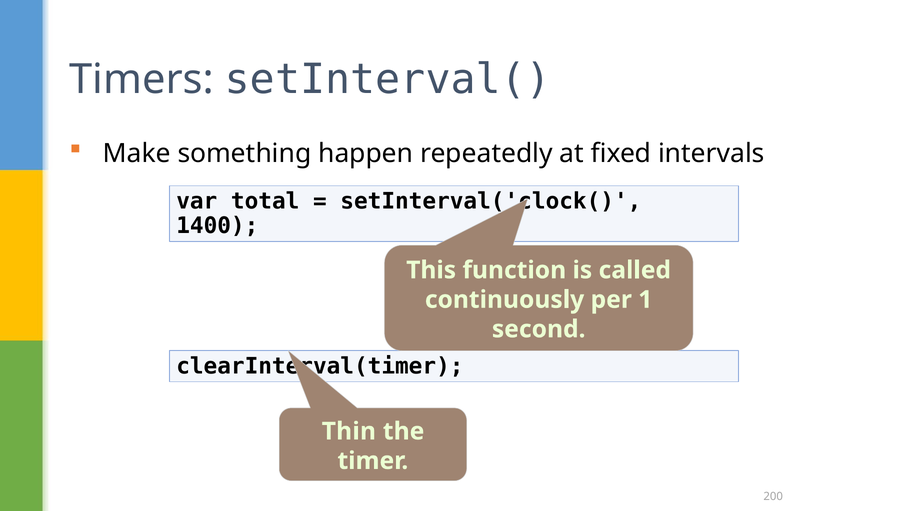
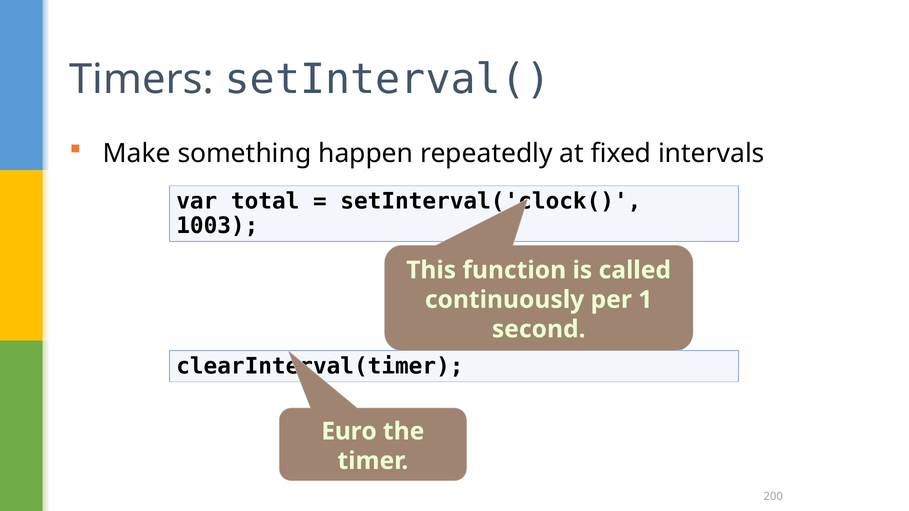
1400: 1400 -> 1003 (217, 226)
Thin: Thin -> Euro (349, 432)
